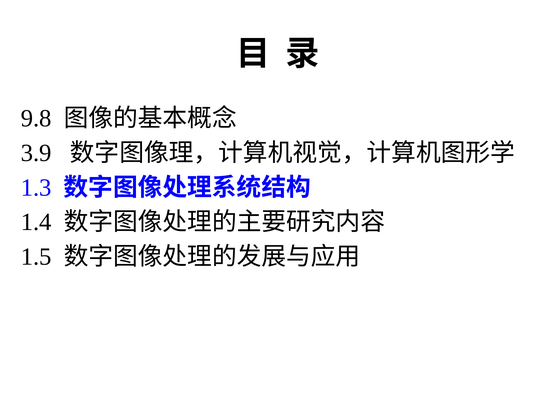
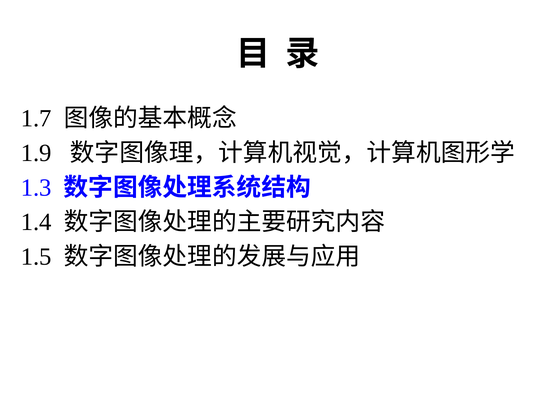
9.8: 9.8 -> 1.7 (36, 118)
3.9: 3.9 -> 1.9 (36, 153)
